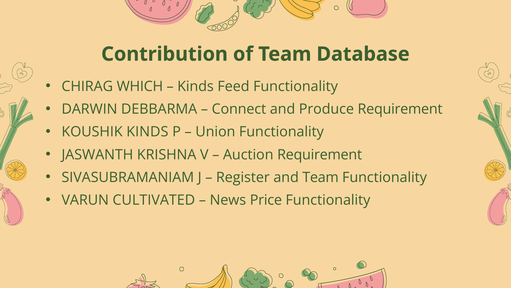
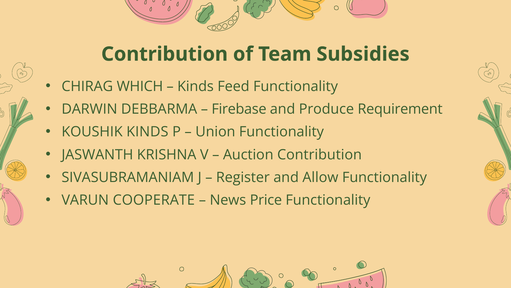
Database: Database -> Subsidies (363, 54)
Connect: Connect -> Firebase (239, 109)
Auction Requirement: Requirement -> Contribution (320, 154)
and Team: Team -> Allow (320, 177)
CULTIVATED: CULTIVATED -> COOPERATE (154, 200)
